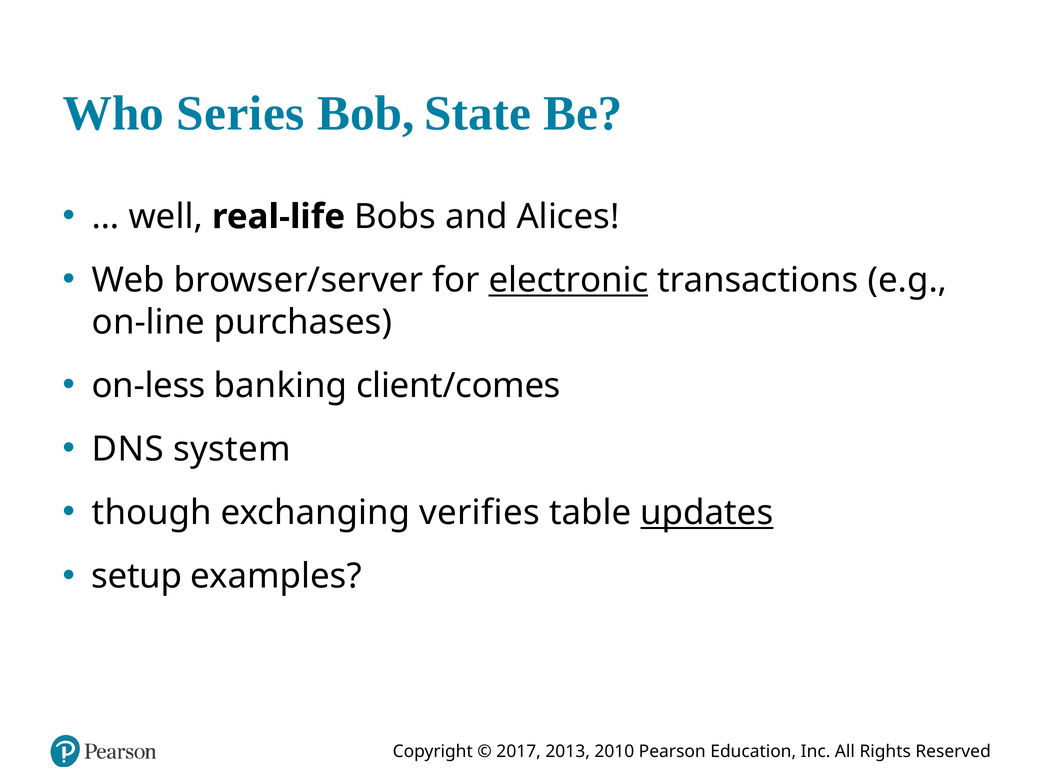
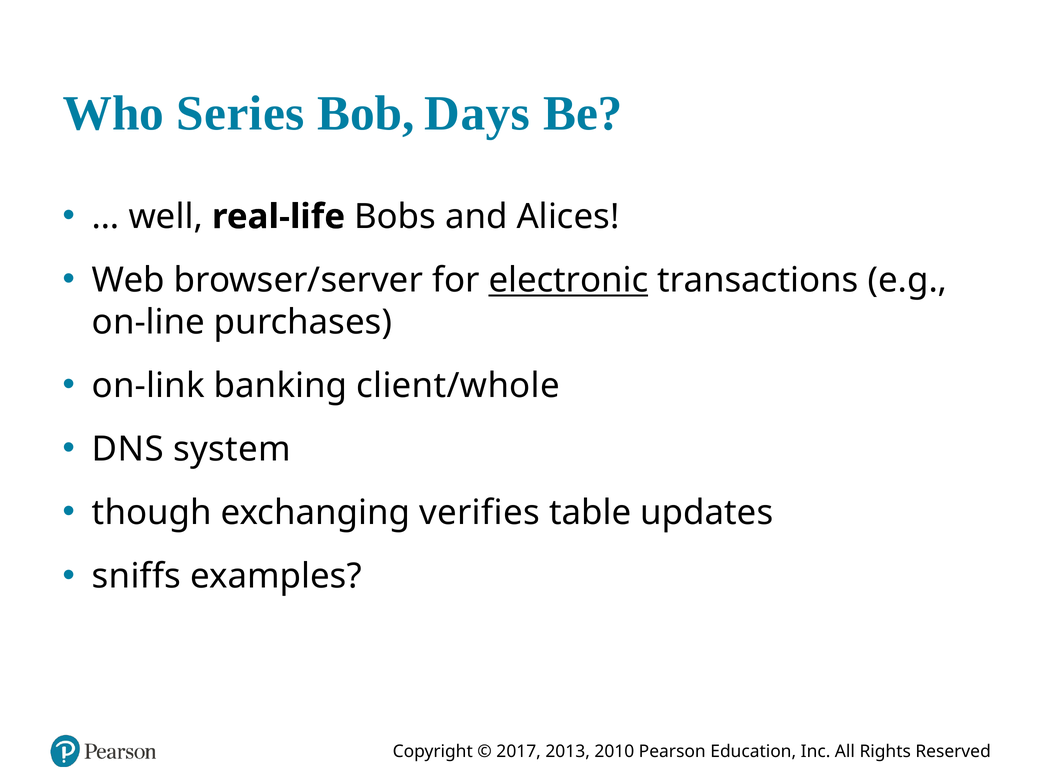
State: State -> Days (477, 113)
on-less: on-less -> on-link (148, 386)
client/comes: client/comes -> client/whole (458, 386)
updates underline: present -> none (707, 513)
setup: setup -> sniffs (136, 577)
